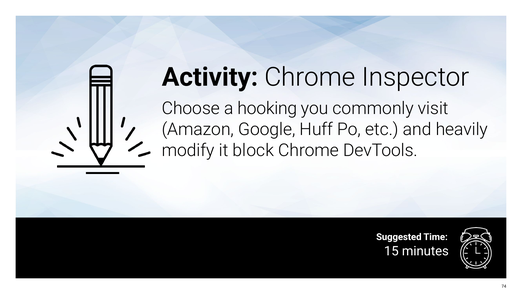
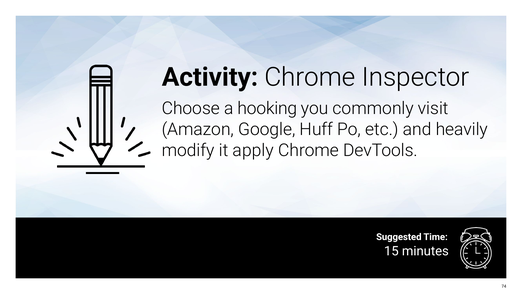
block: block -> apply (253, 150)
